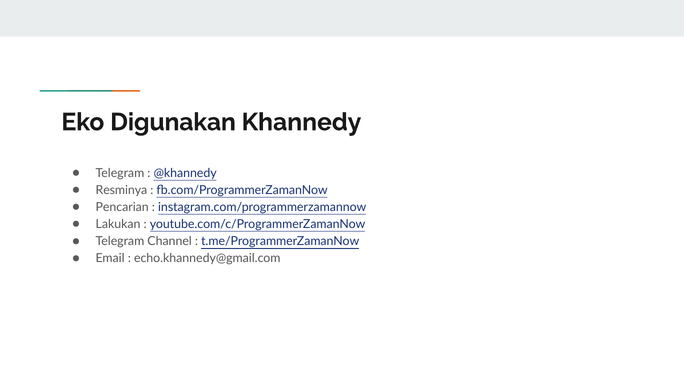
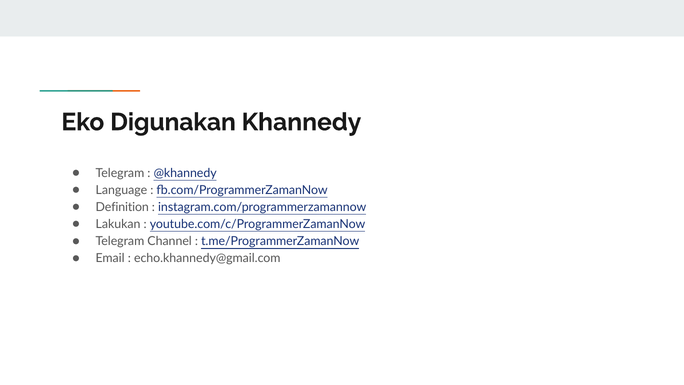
Resminya: Resminya -> Language (121, 190)
Pencarian: Pencarian -> Definition (122, 207)
